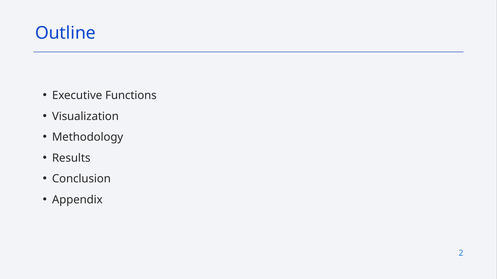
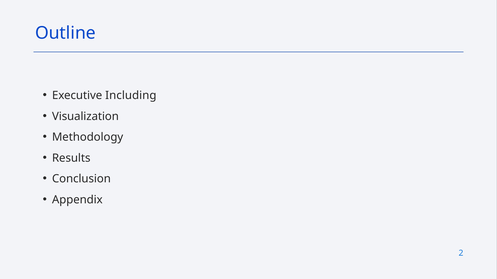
Functions: Functions -> Including (131, 96)
